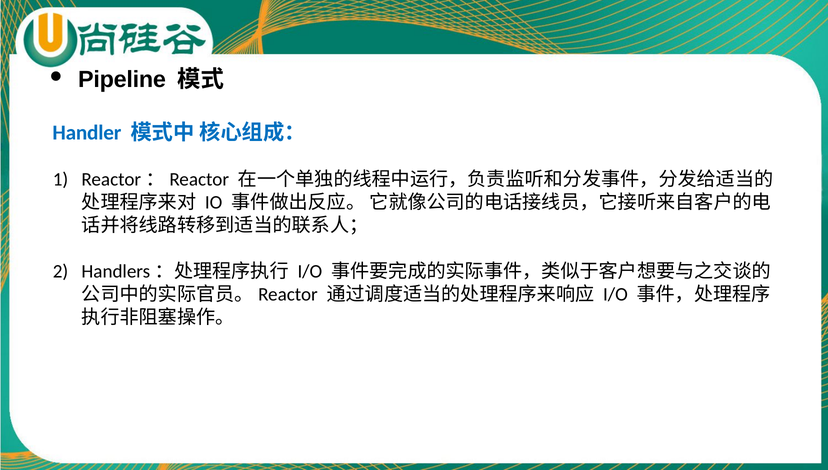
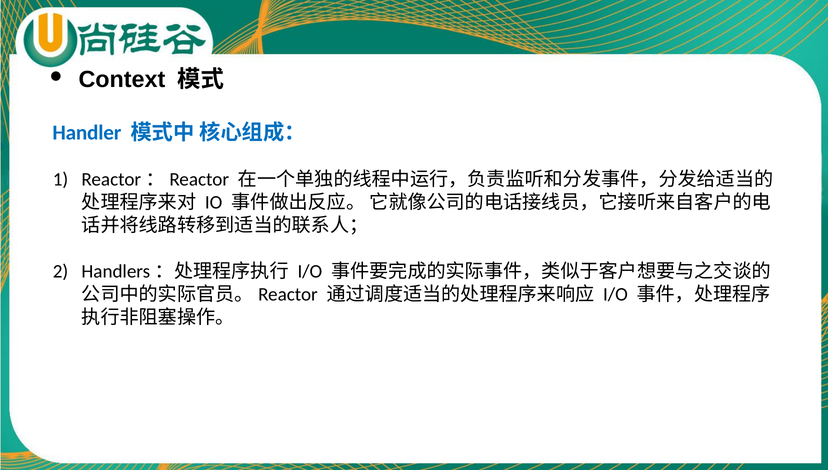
Pipeline: Pipeline -> Context (122, 79)
